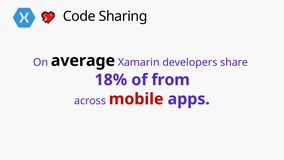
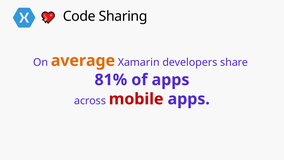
average colour: black -> orange (83, 61)
18%: 18% -> 81% (111, 80)
of from: from -> apps (171, 80)
